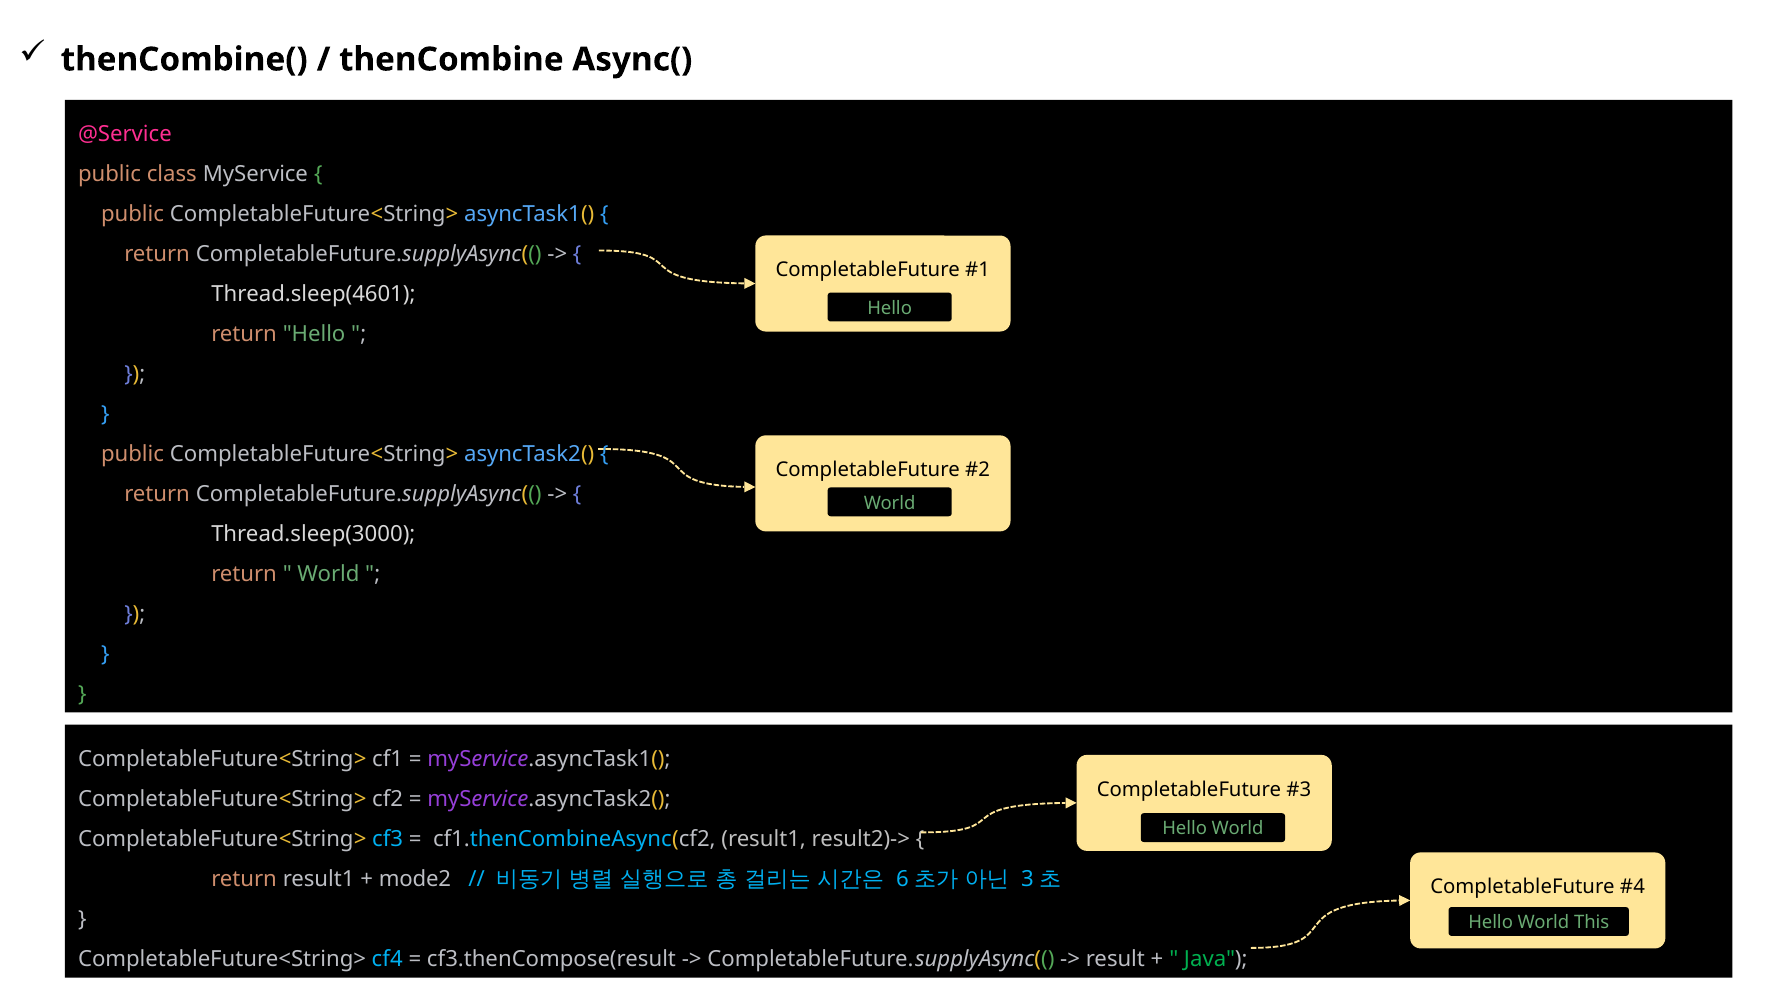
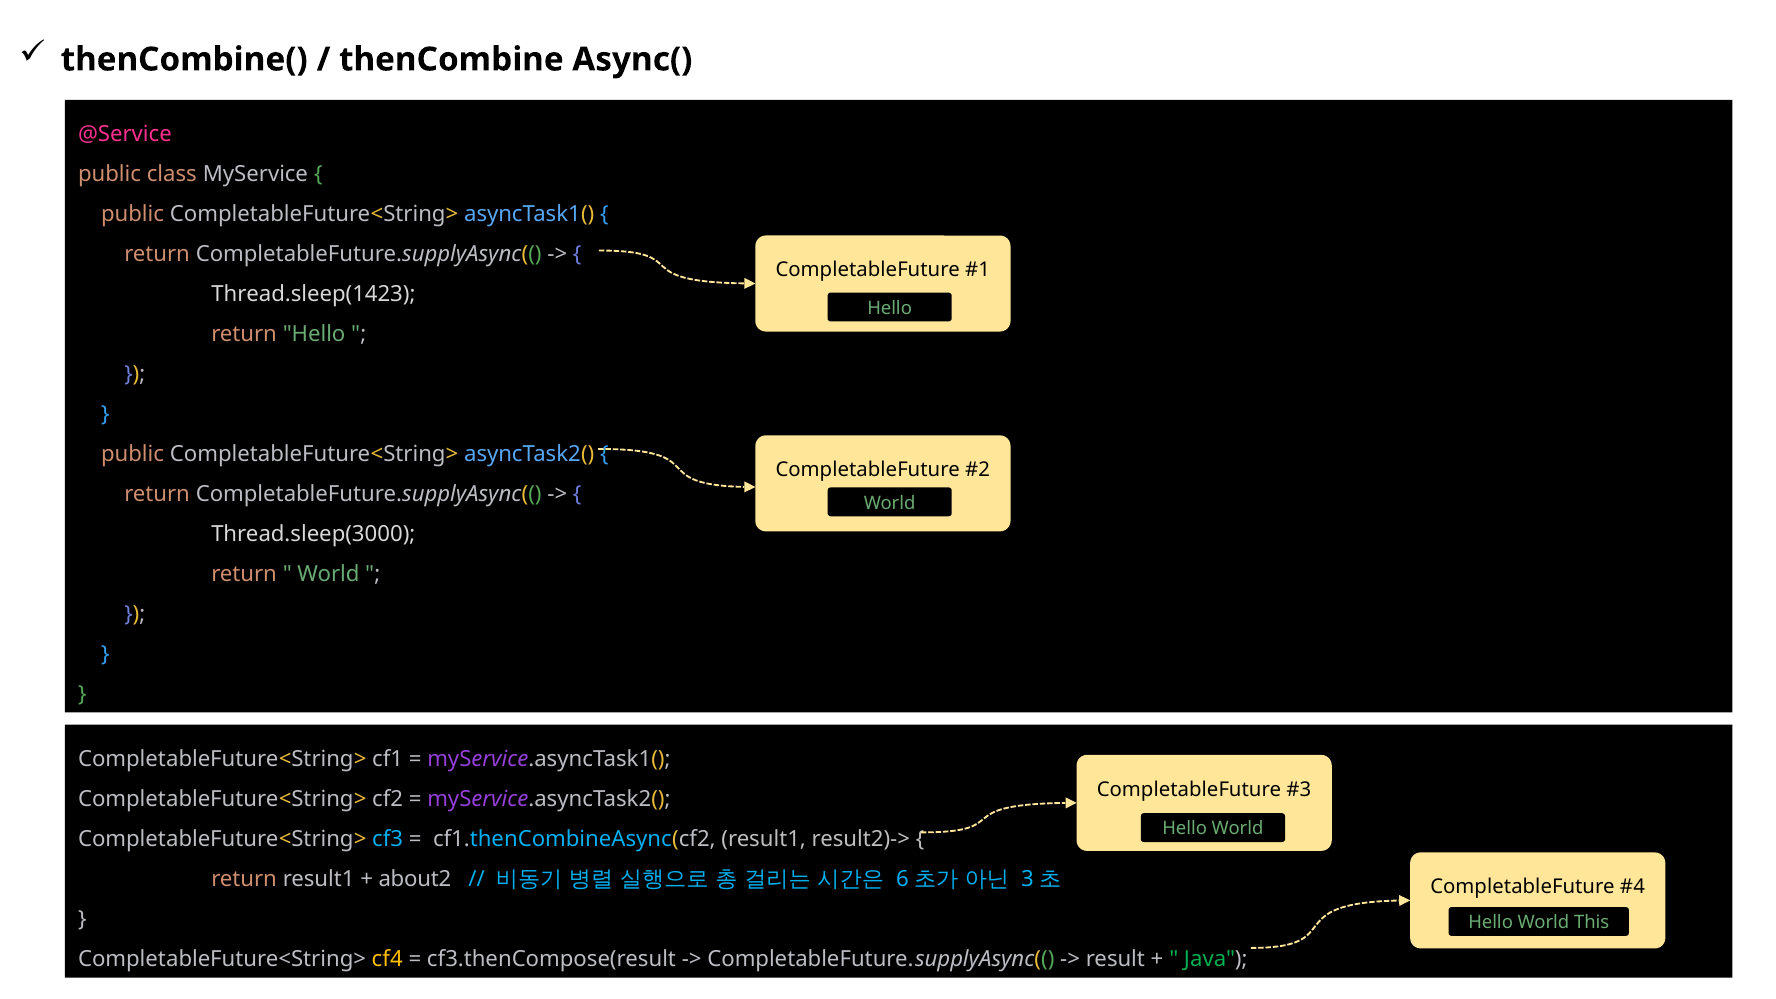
Thread.sleep(4601: Thread.sleep(4601 -> Thread.sleep(1423 (313, 294)
mode2: mode2 -> about2 (415, 879)
cf4 colour: light blue -> yellow (387, 959)
